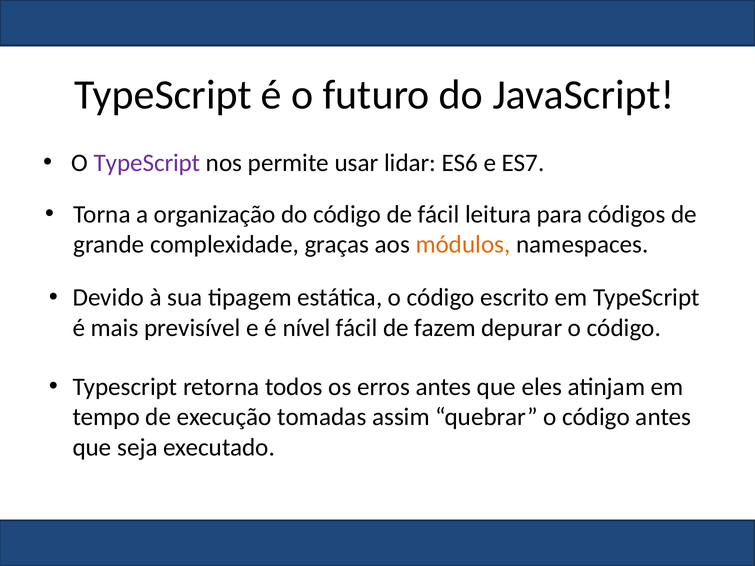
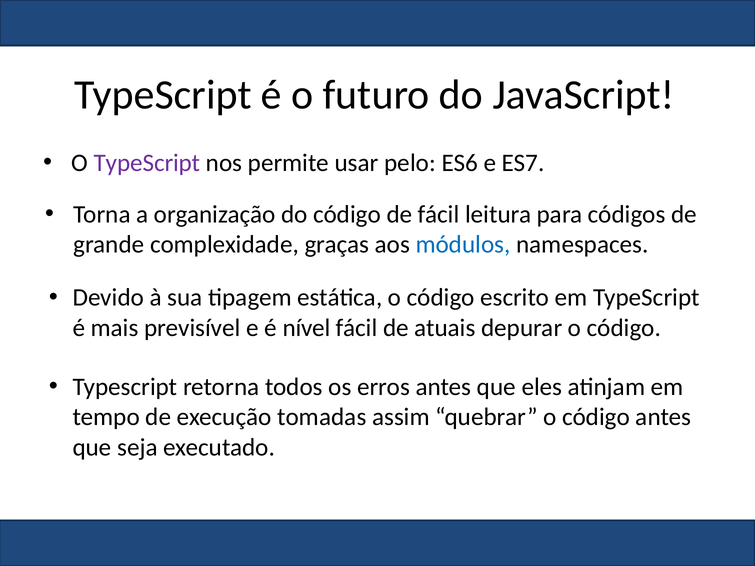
lidar: lidar -> pelo (410, 163)
módulos colour: orange -> blue (463, 245)
fazem: fazem -> atuais (445, 328)
